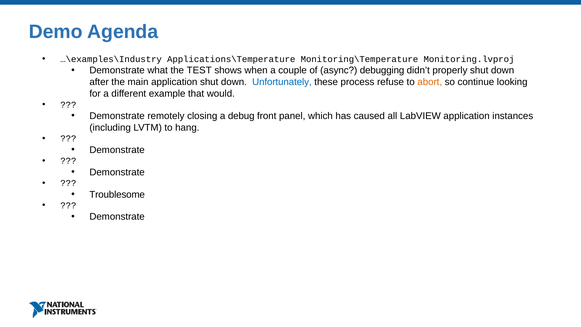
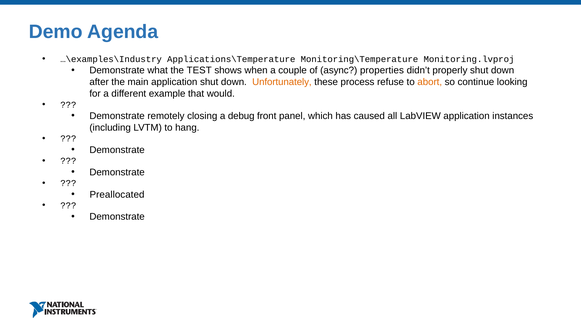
debugging: debugging -> properties (382, 70)
Unfortunately colour: blue -> orange (282, 82)
Troublesome: Troublesome -> Preallocated (117, 194)
